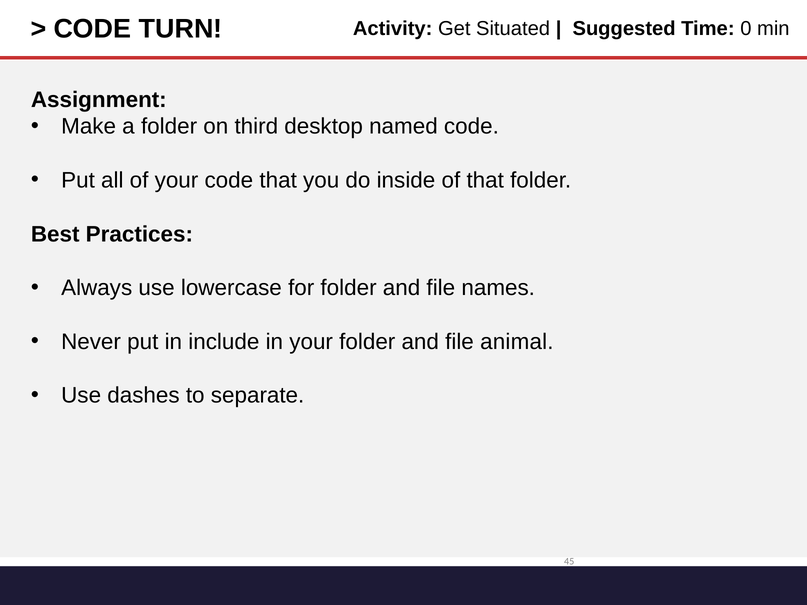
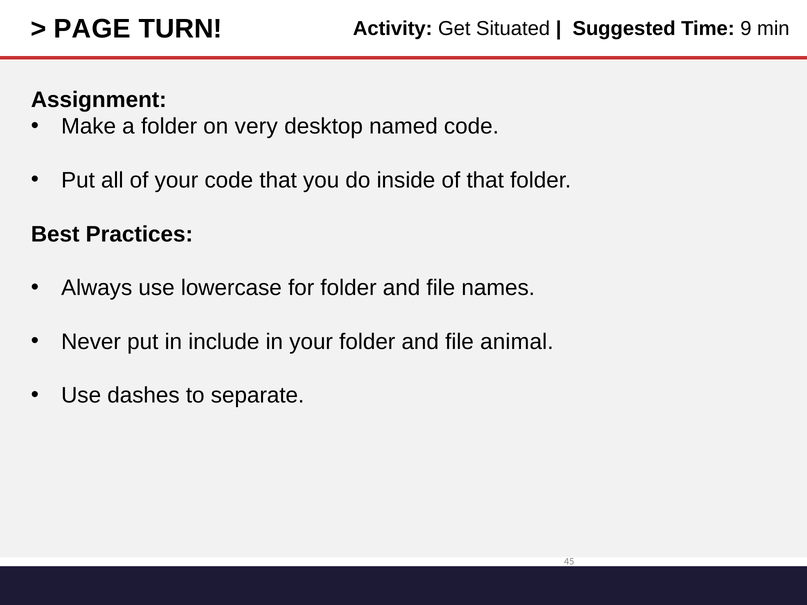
CODE: CODE -> PAGE (92, 29)
0: 0 -> 9 (746, 28)
third: third -> very (256, 127)
